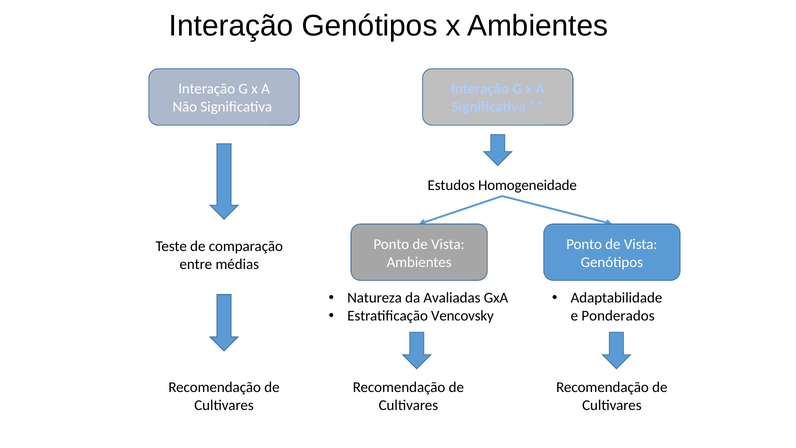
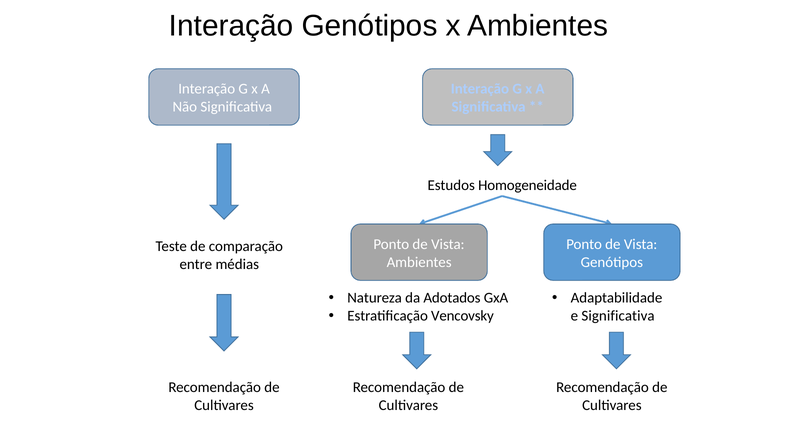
Avaliadas: Avaliadas -> Adotados (452, 298)
e Ponderados: Ponderados -> Significativa (618, 316)
